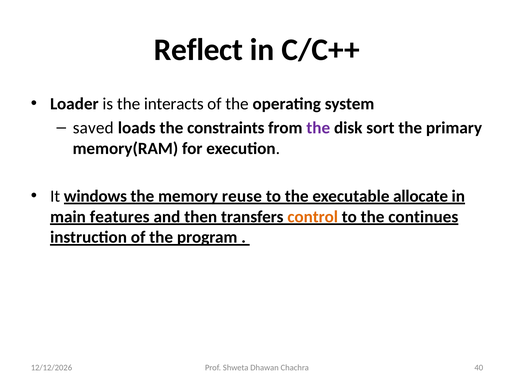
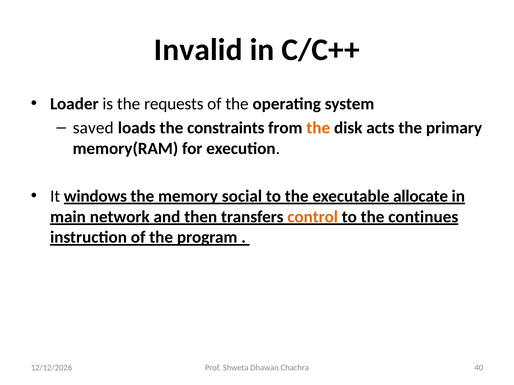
Reflect: Reflect -> Invalid (198, 50)
interacts: interacts -> requests (174, 104)
the colour: purple -> orange (318, 128)
sort: sort -> acts (380, 128)
reuse: reuse -> social (242, 197)
features: features -> network (120, 217)
